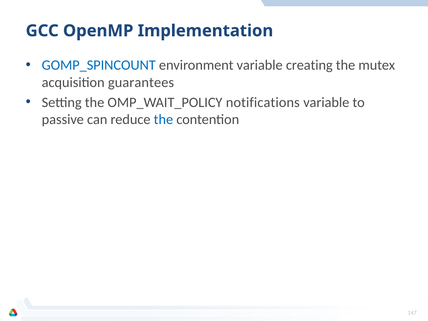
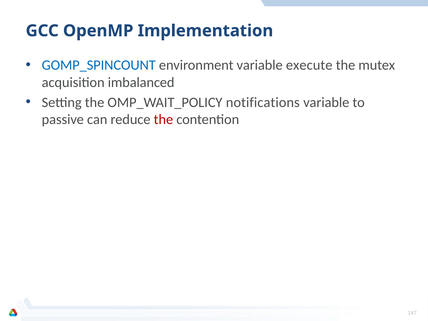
creating: creating -> execute (309, 65)
guarantees: guarantees -> imbalanced (141, 82)
the colour: blue -> red (163, 119)
